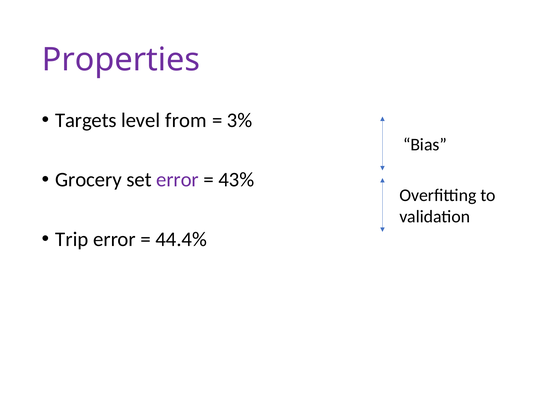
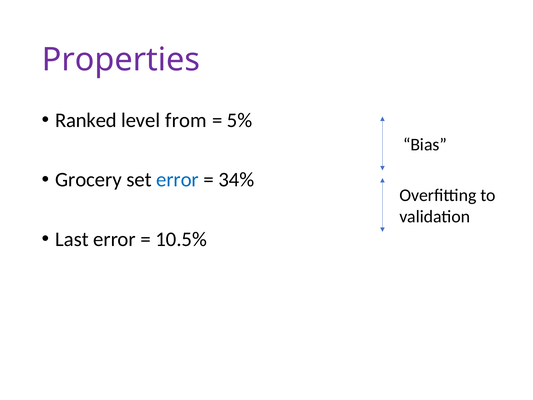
Targets: Targets -> Ranked (86, 120)
3%: 3% -> 5% (240, 120)
error colour: purple -> blue (178, 180)
43%: 43% -> 34% (236, 180)
Trip: Trip -> Last (72, 239)
44.4%: 44.4% -> 10.5% (181, 239)
